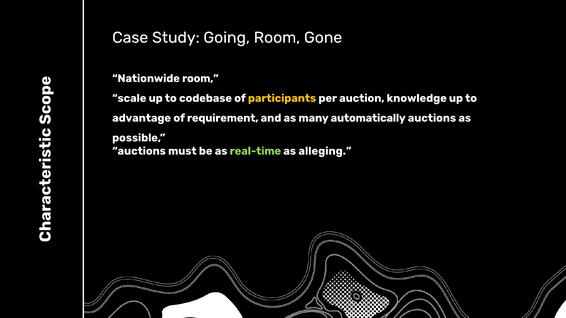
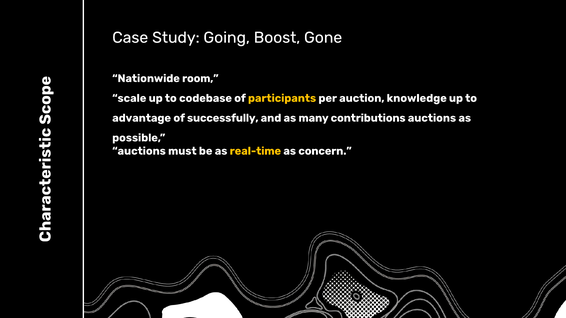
Going Room: Room -> Boost (277, 38)
requirement: requirement -> successfully (223, 118)
automatically: automatically -> contributions (368, 118)
real-time colour: light green -> yellow (255, 151)
alleging: alleging -> concern (325, 151)
